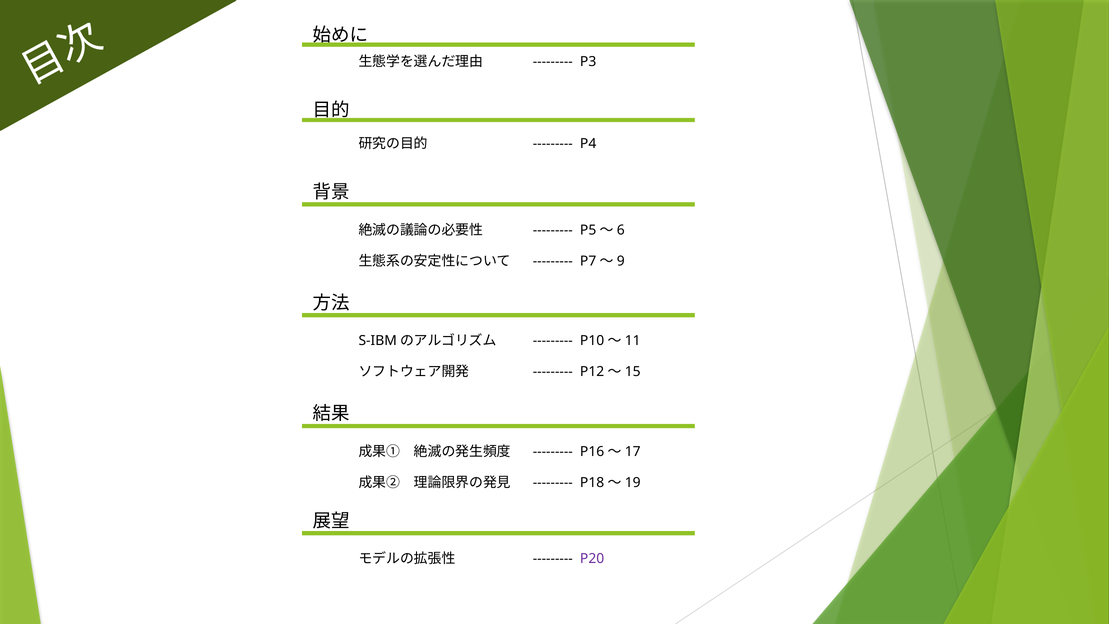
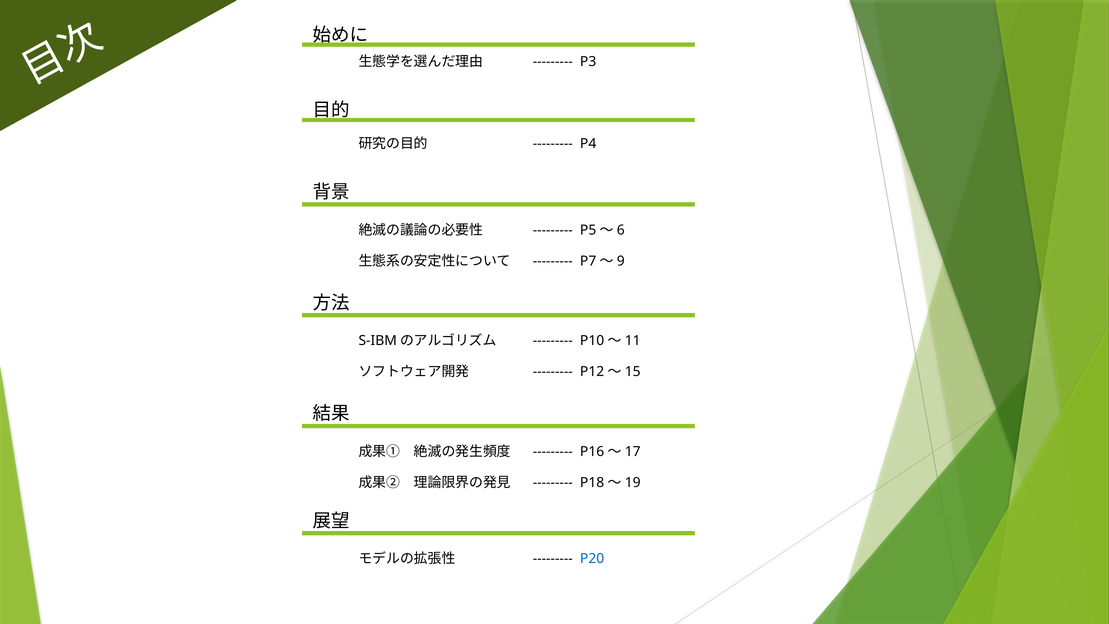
P20 colour: purple -> blue (592, 559)
